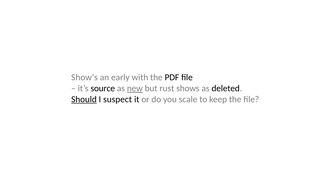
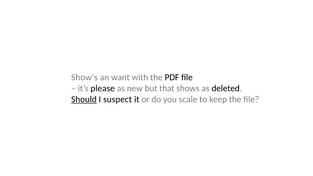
early: early -> want (120, 78)
source: source -> please (103, 88)
new underline: present -> none (135, 88)
rust: rust -> that (167, 88)
